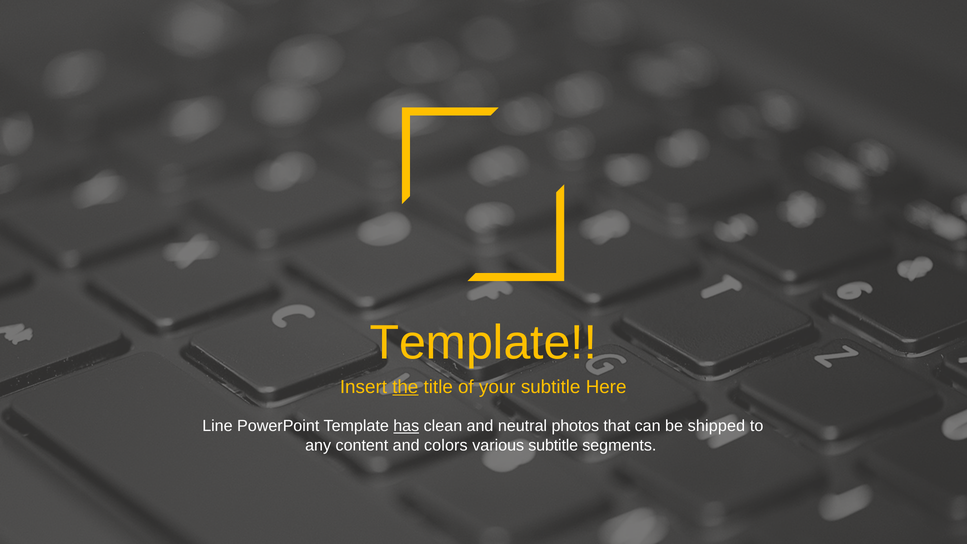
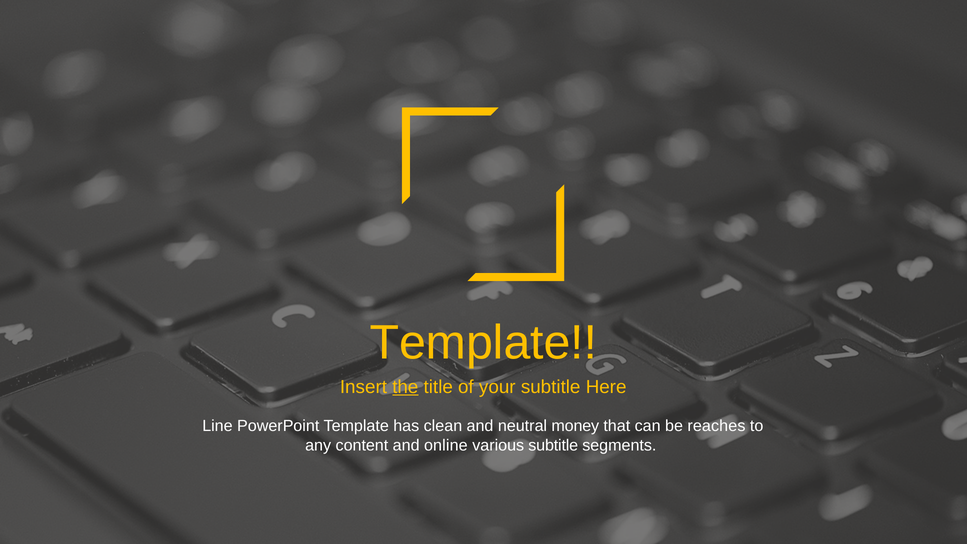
has underline: present -> none (406, 426)
photos: photos -> money (575, 426)
shipped: shipped -> reaches (716, 426)
colors: colors -> online (446, 445)
